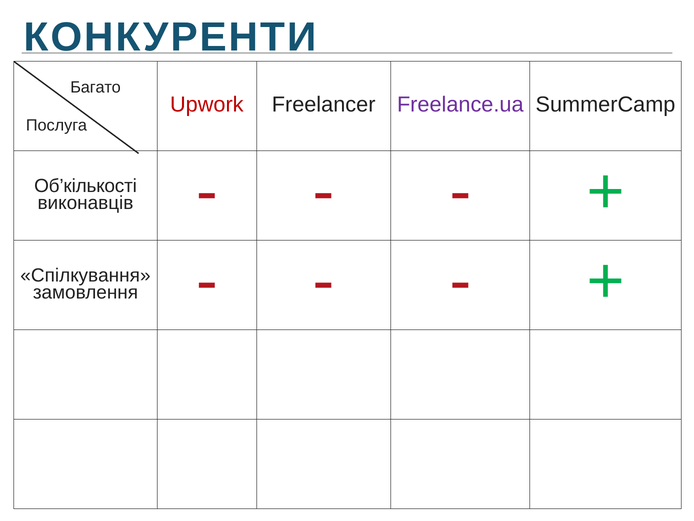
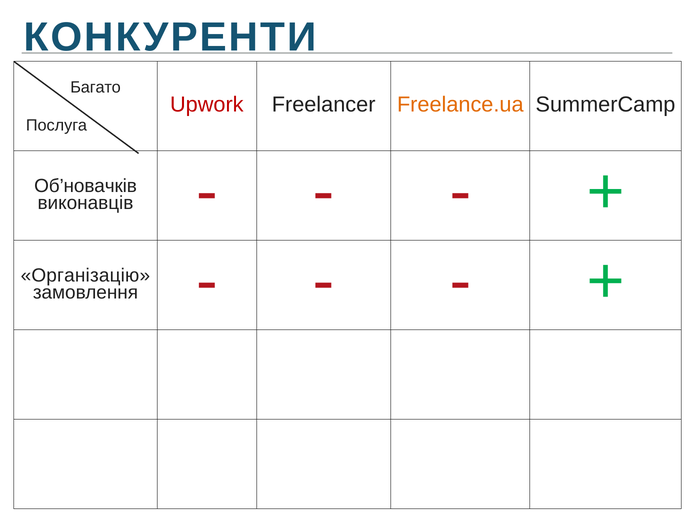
Freelance.ua colour: purple -> orange (460, 105)
Об’кількості: Об’кількості -> Об’новачків (86, 186)
Спілкування: Спілкування -> Організацію (85, 275)
